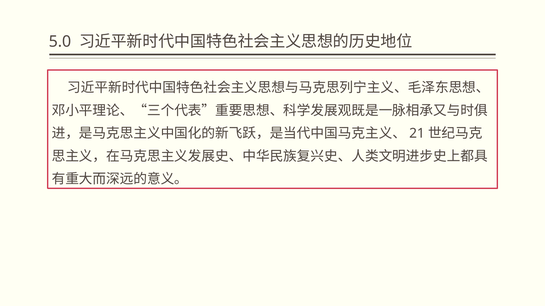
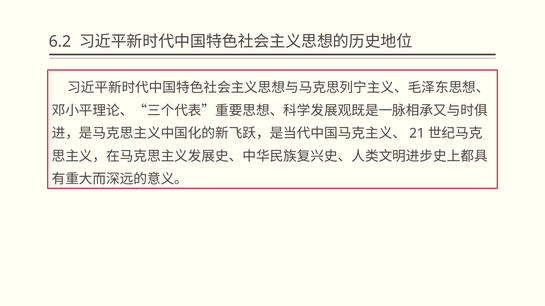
5.0: 5.0 -> 6.2 (60, 42)
